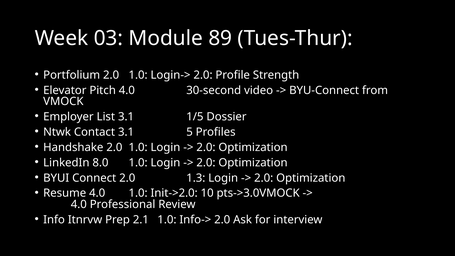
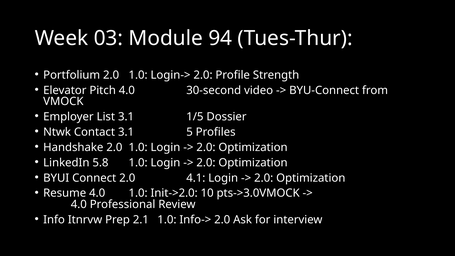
89: 89 -> 94 (220, 38)
8.0: 8.0 -> 5.8 (100, 163)
1.3: 1.3 -> 4.1 (196, 178)
